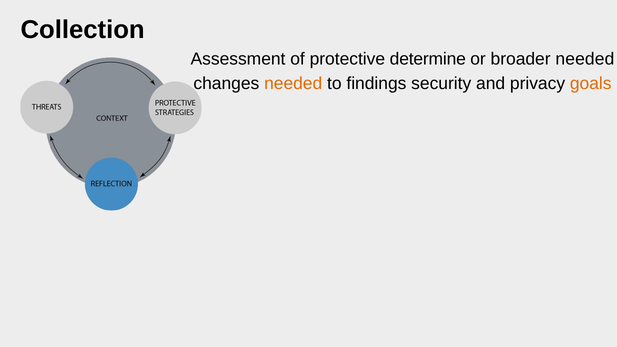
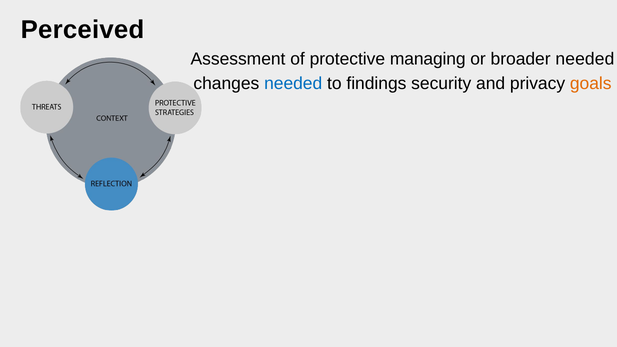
Collection: Collection -> Perceived (82, 30)
determine: determine -> managing (428, 59)
needed colour: orange -> blue (293, 83)
